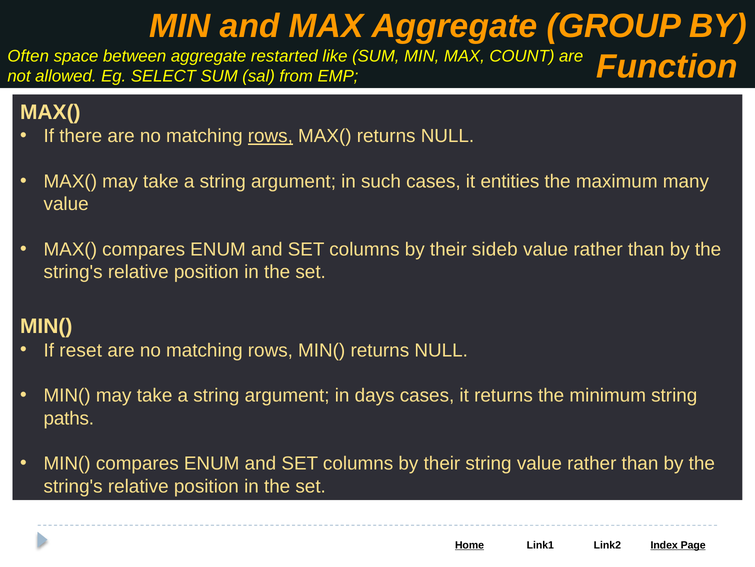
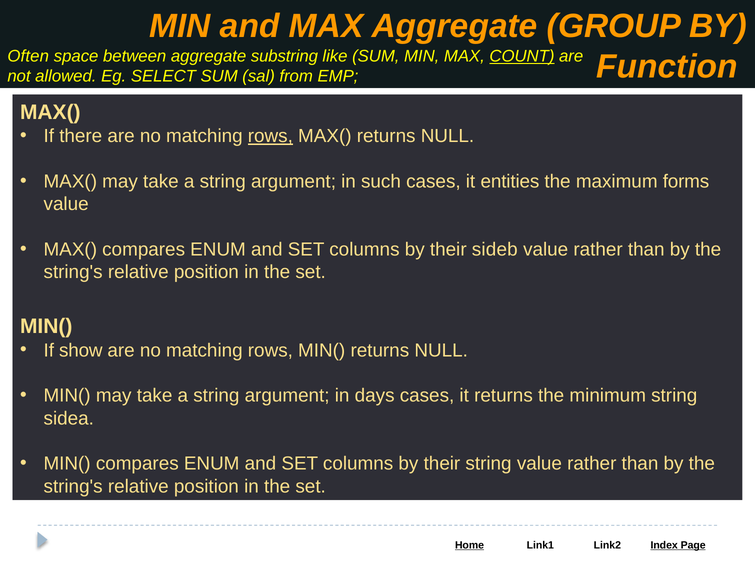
restarted: restarted -> substring (284, 56)
COUNT underline: none -> present (522, 56)
many: many -> forms (686, 181)
reset: reset -> show (81, 350)
paths: paths -> sidea (69, 418)
